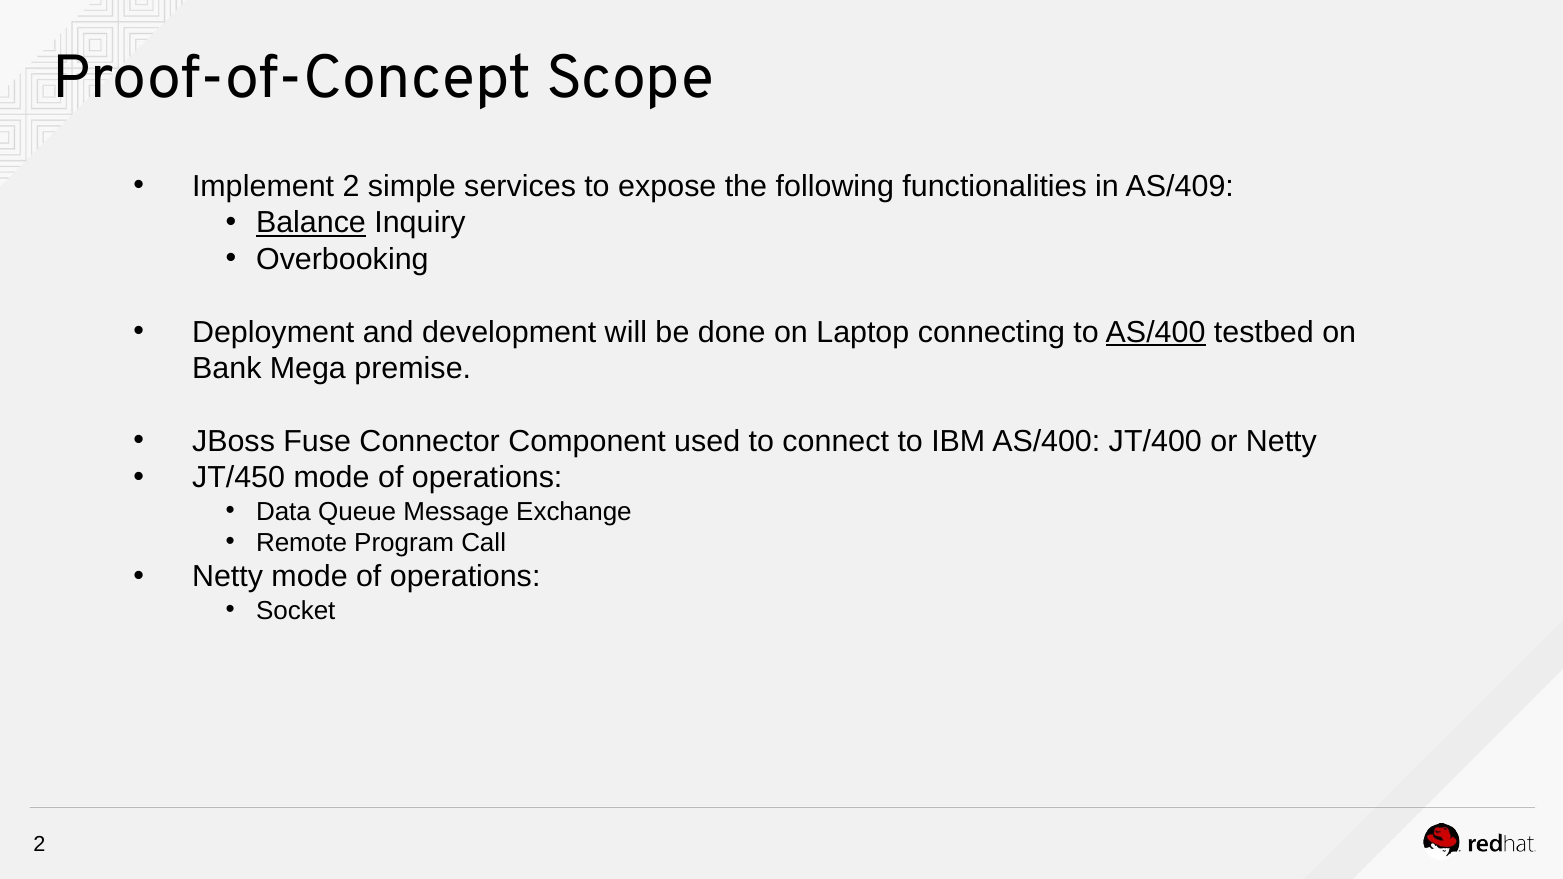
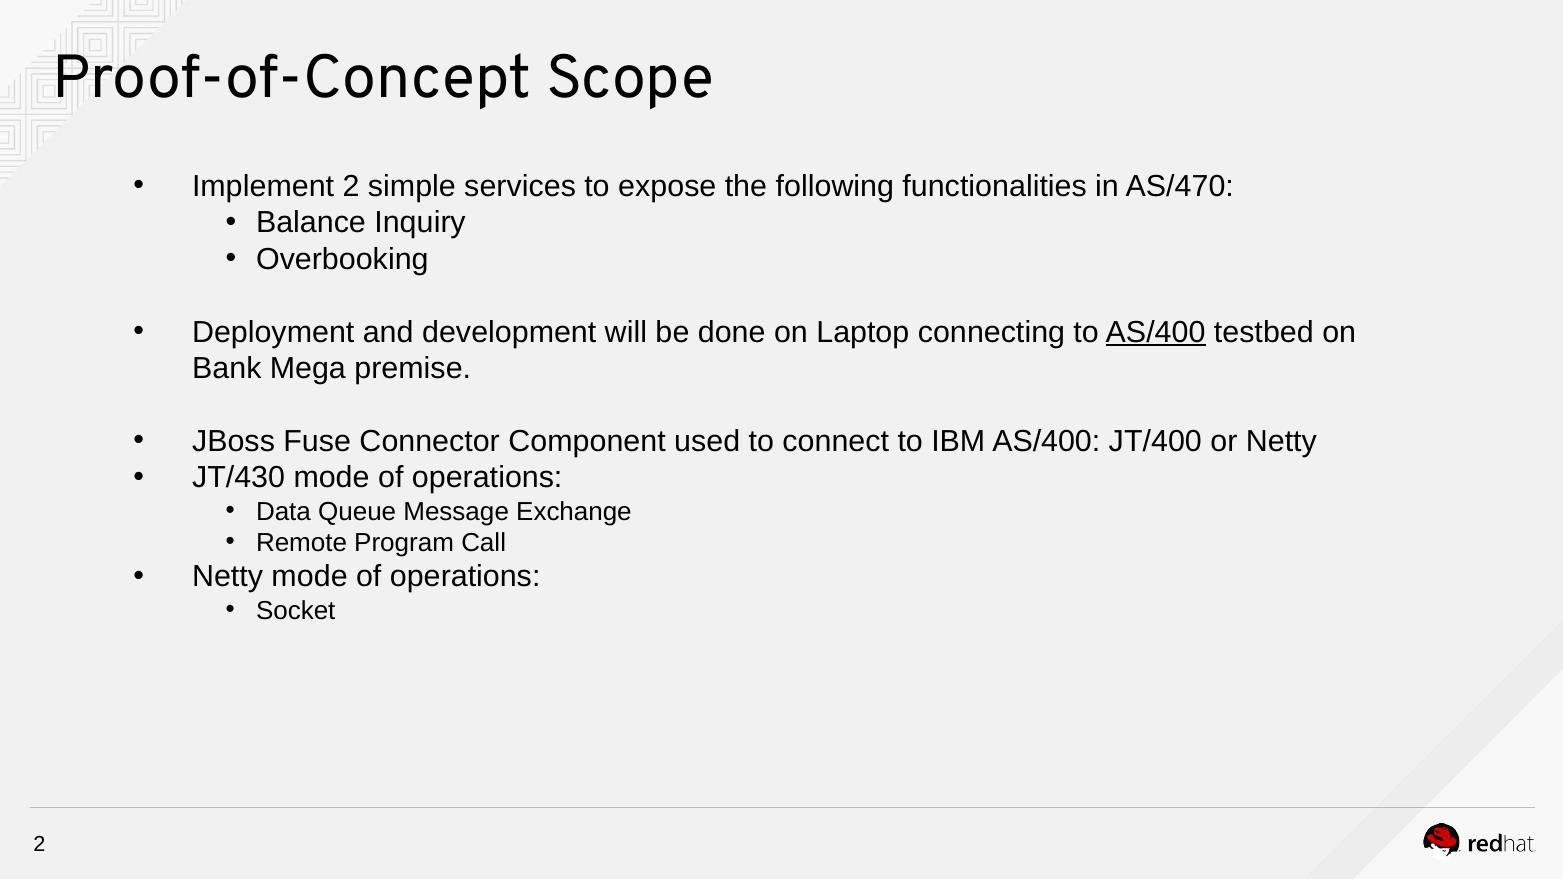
AS/409: AS/409 -> AS/470 (1180, 186)
Balance underline: present -> none (311, 223)
JT/450: JT/450 -> JT/430 (239, 478)
